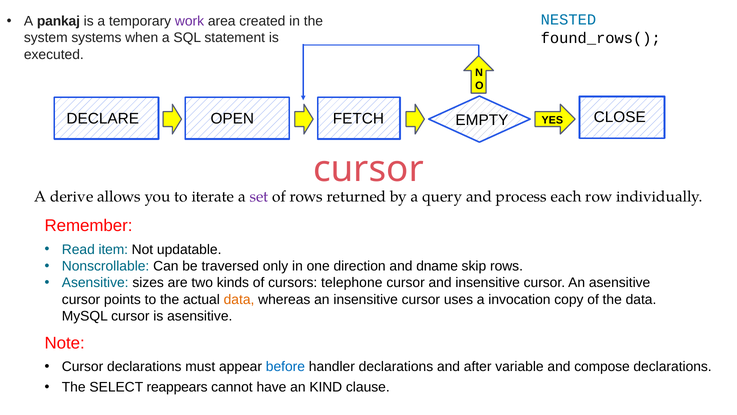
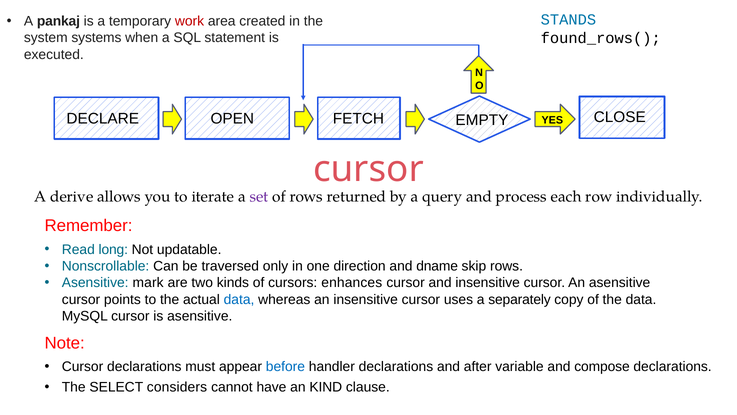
NESTED: NESTED -> STANDS (568, 20)
work colour: purple -> red (190, 21)
item: item -> long (113, 249)
sizes: sizes -> mark (148, 283)
telephone: telephone -> enhances (352, 283)
data colour: orange -> blue (239, 299)
invocation: invocation -> separately (520, 299)
reappears: reappears -> considers (177, 387)
